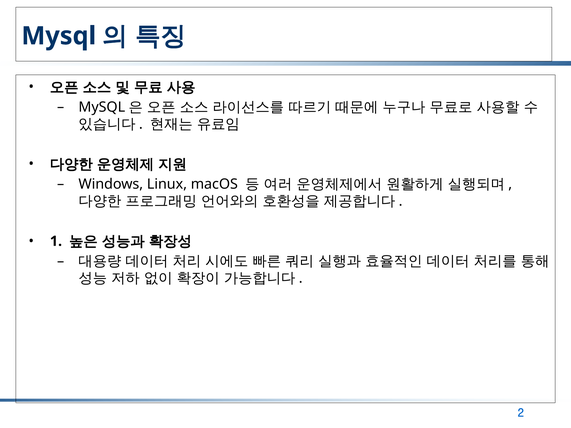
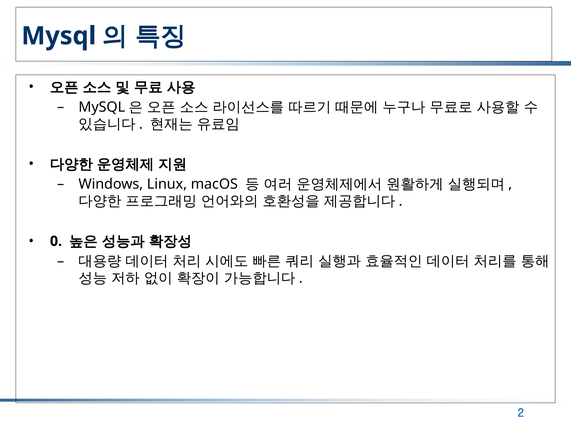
1: 1 -> 0 (56, 241)
